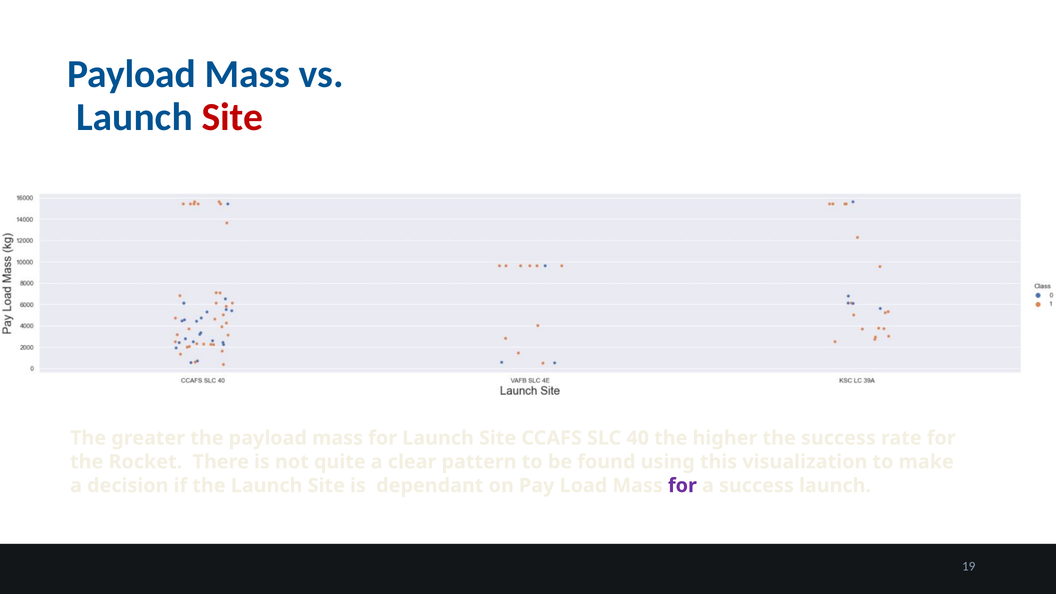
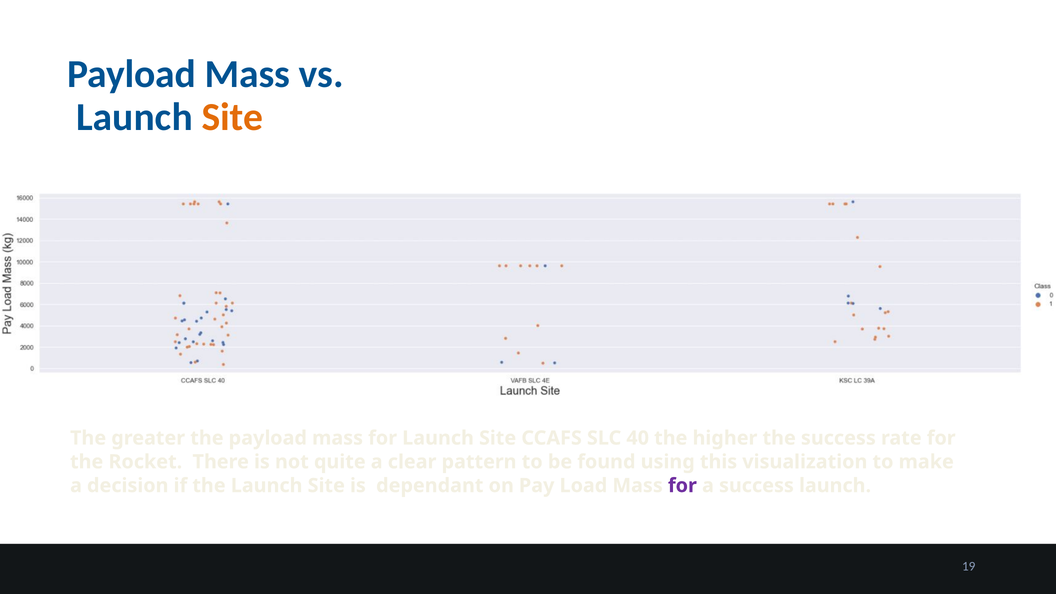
Site colour: red -> orange (232, 117)
